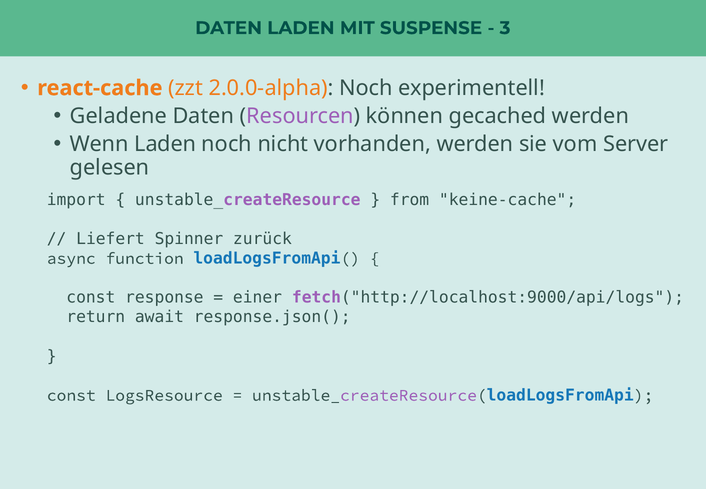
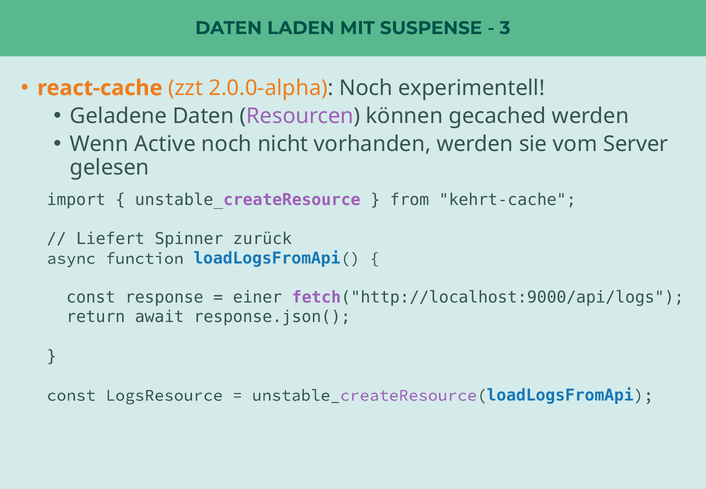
Wenn Laden: Laden -> Active (165, 144)
keine-cache: keine-cache -> kehrt-cache (508, 200)
